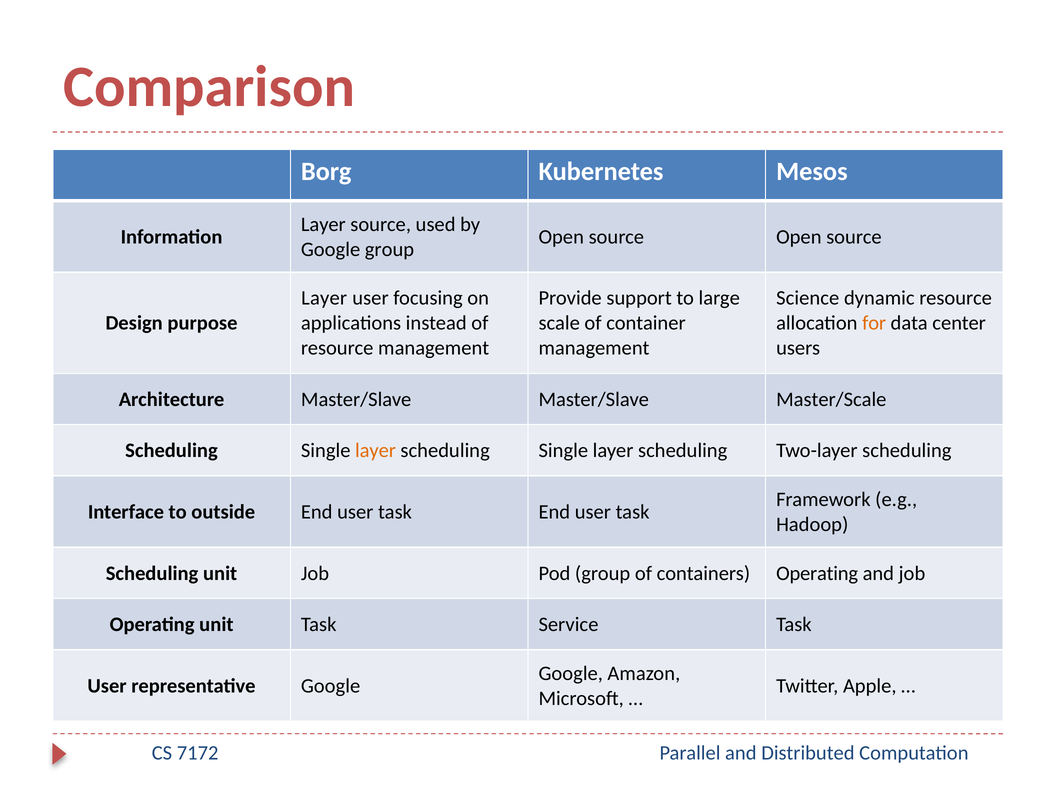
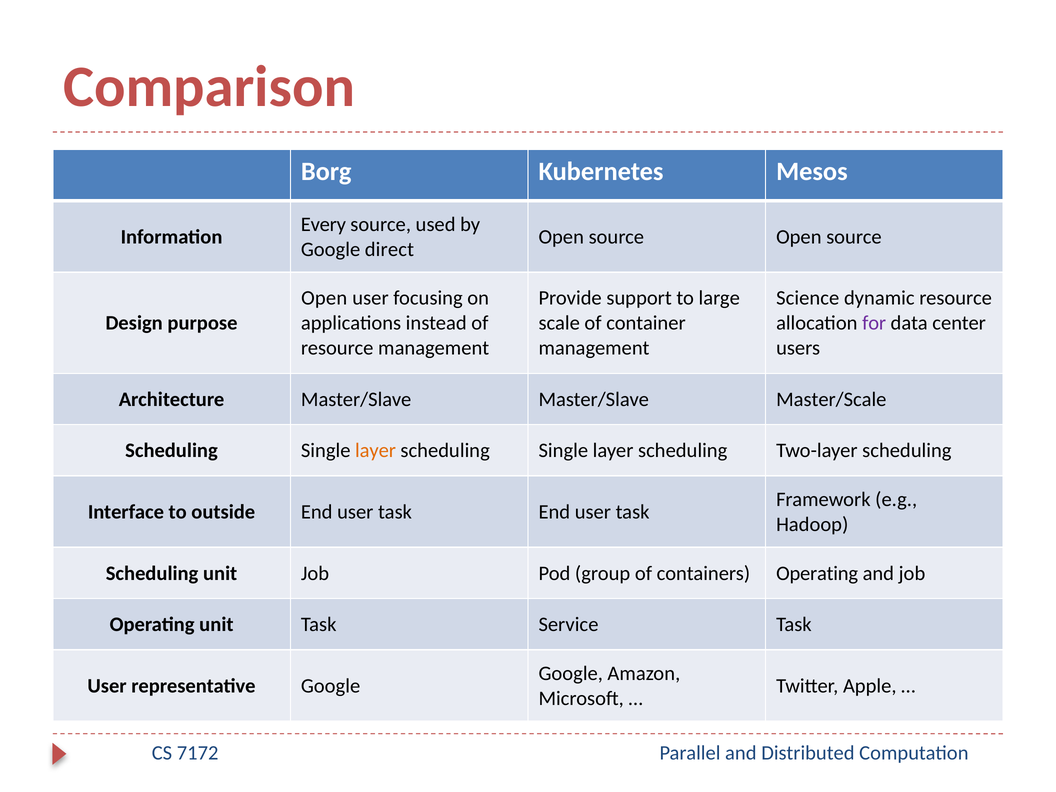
Layer: Layer -> Every (323, 224)
Google group: group -> direct (389, 249)
Layer: Layer -> Open (324, 298)
for colour: orange -> purple (874, 323)
